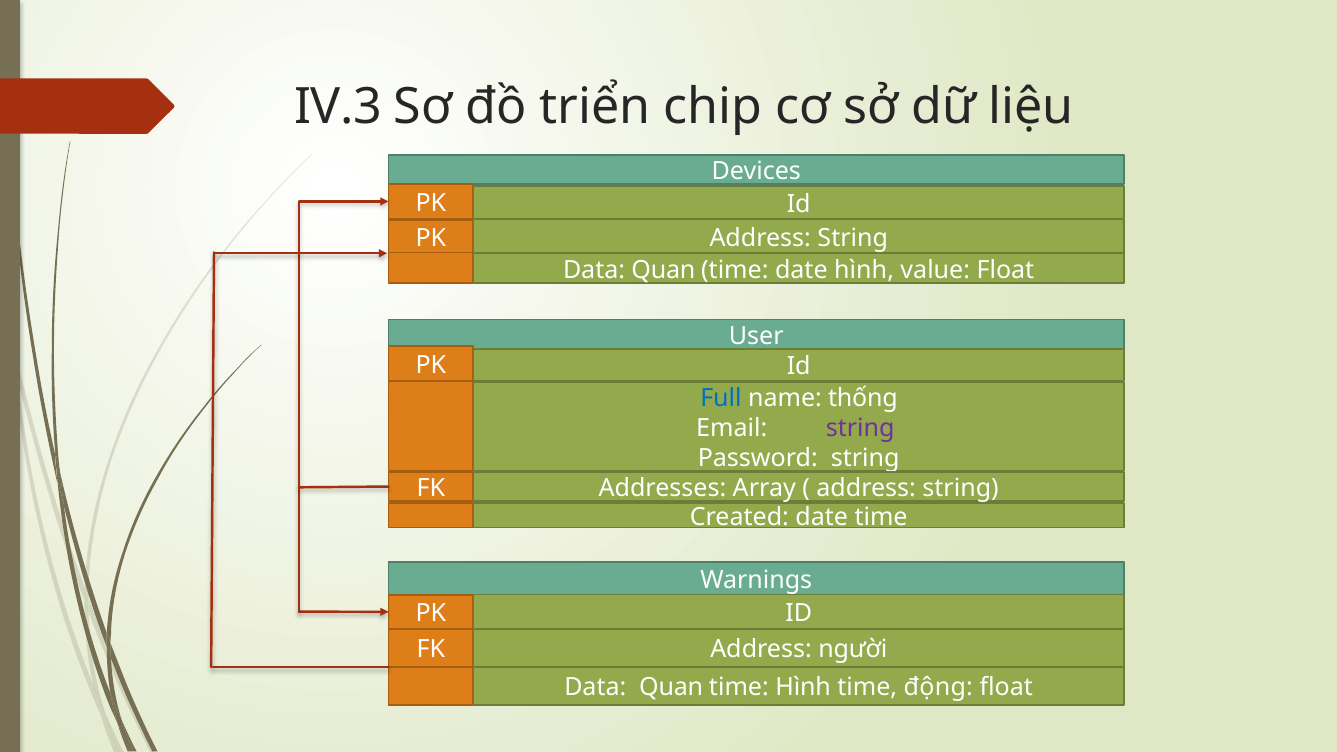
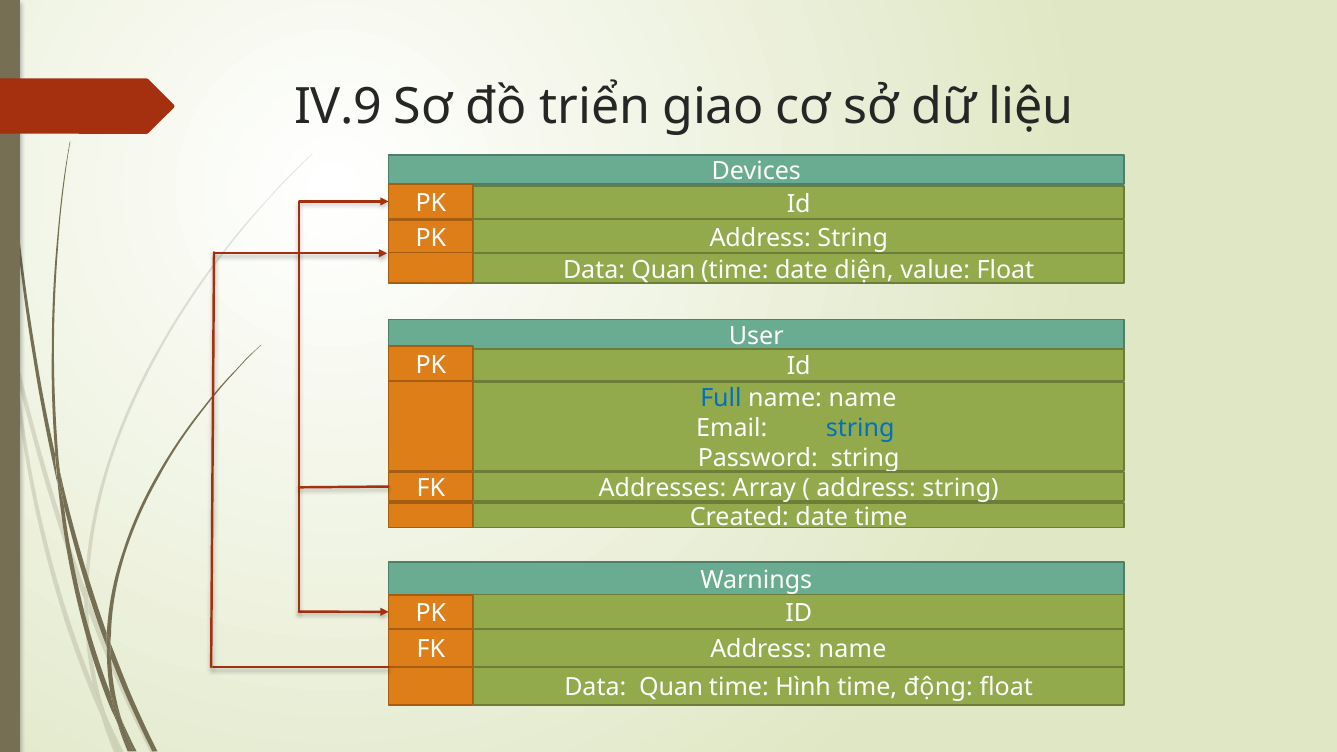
IV.3: IV.3 -> IV.9 (338, 107)
chip: chip -> giao (713, 107)
date hình: hình -> diện (864, 270)
name thống: thống -> name (863, 398)
string colour: purple -> blue (860, 428)
Address người: người -> name (853, 650)
